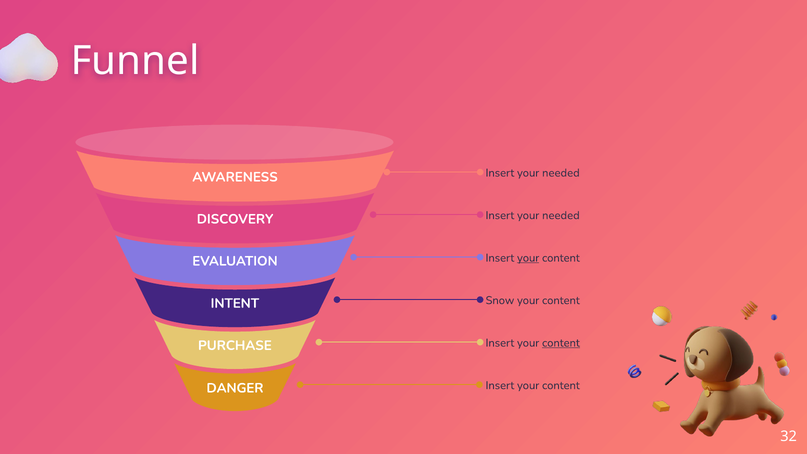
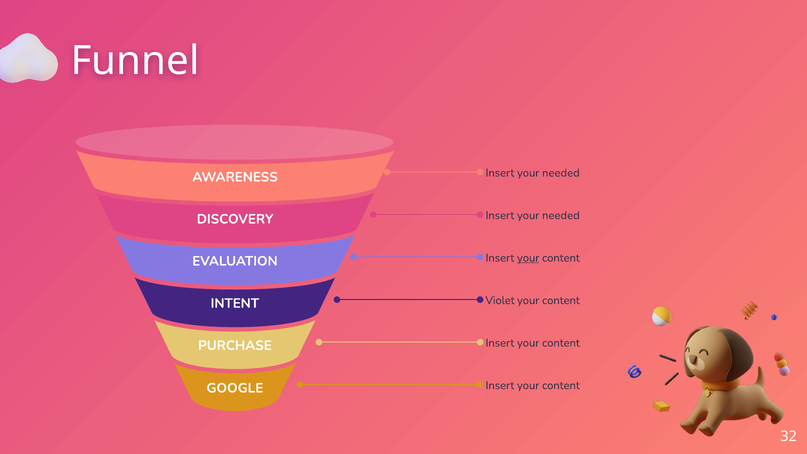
Snow: Snow -> Violet (500, 300)
content underline: present -> none (561, 343)
DANGER: DANGER -> GOOGLE (235, 388)
